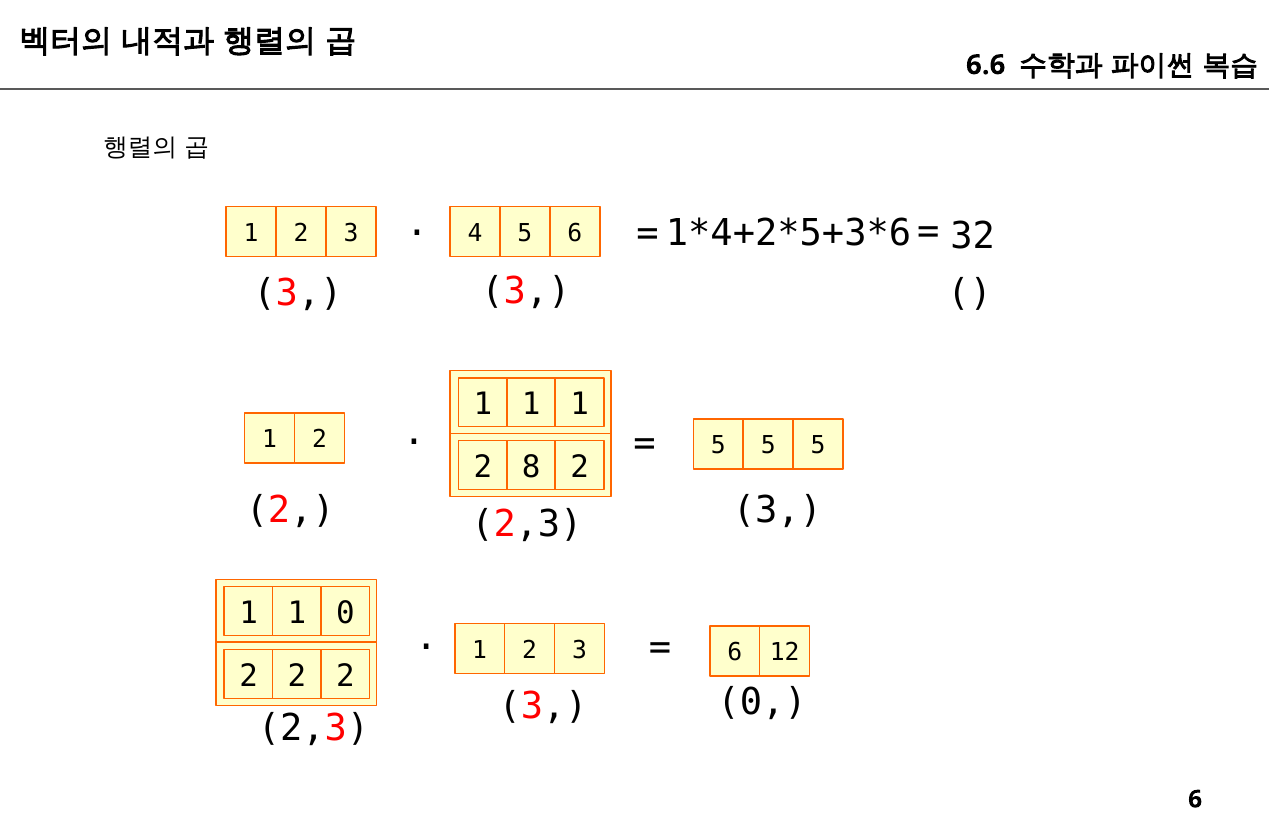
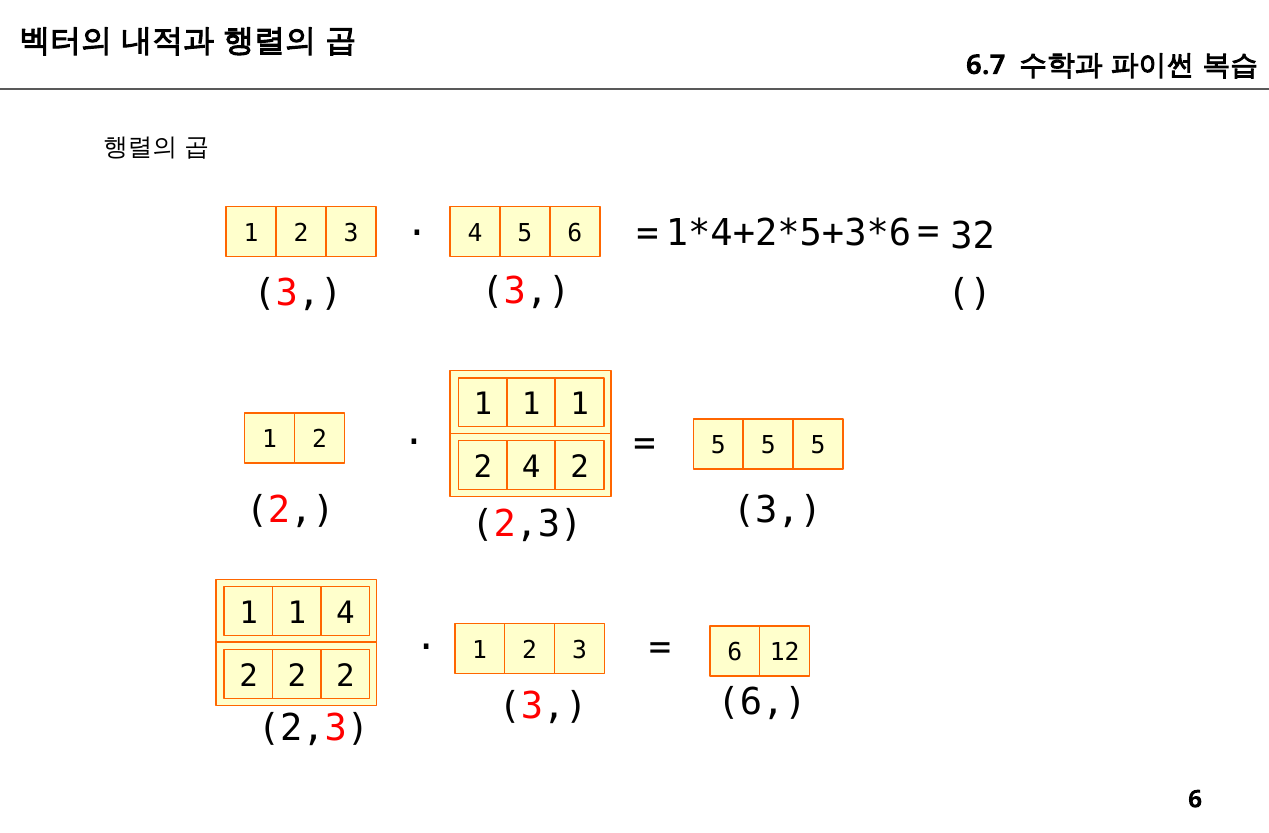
6.6: 6.6 -> 6.7 (986, 65)
2 8: 8 -> 4 (531, 467)
1 0: 0 -> 4 (345, 614)
0: 0 -> 6 (762, 702)
